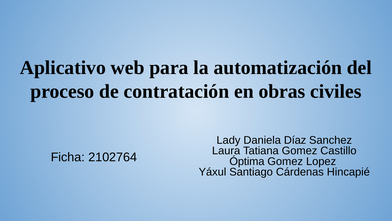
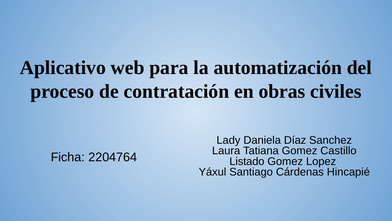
2102764: 2102764 -> 2204764 (113, 157)
Óptima: Óptima -> Listado (247, 161)
